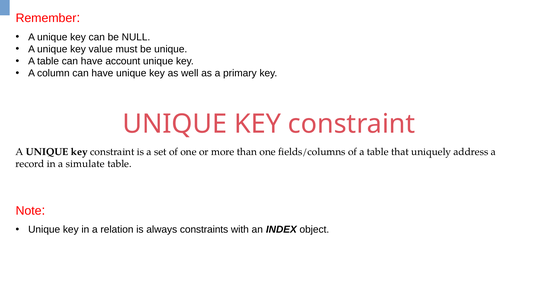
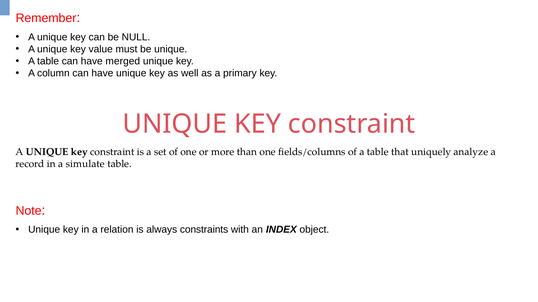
account: account -> merged (123, 61)
address: address -> analyze (471, 152)
